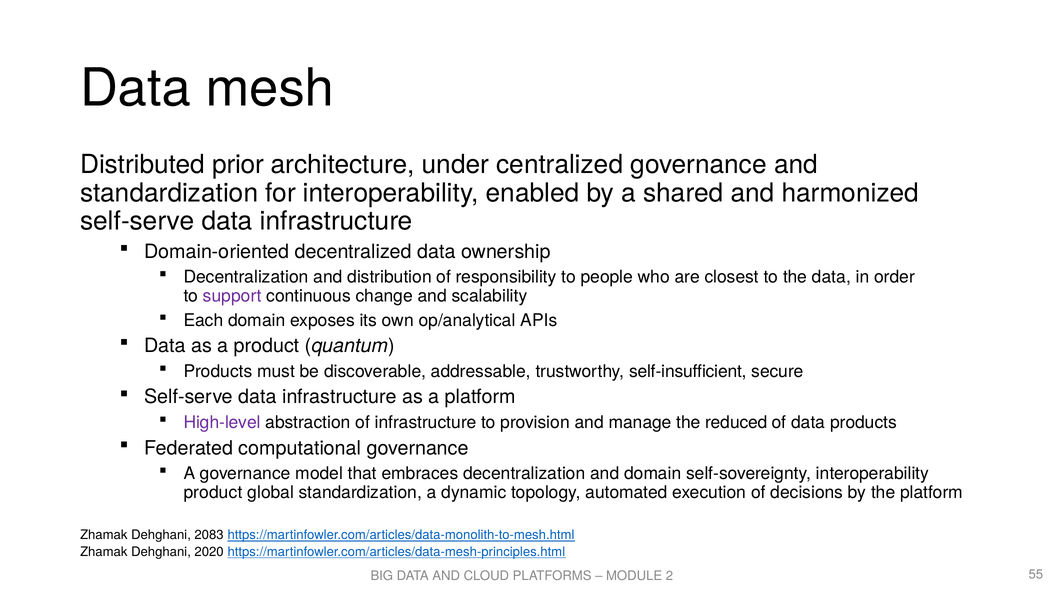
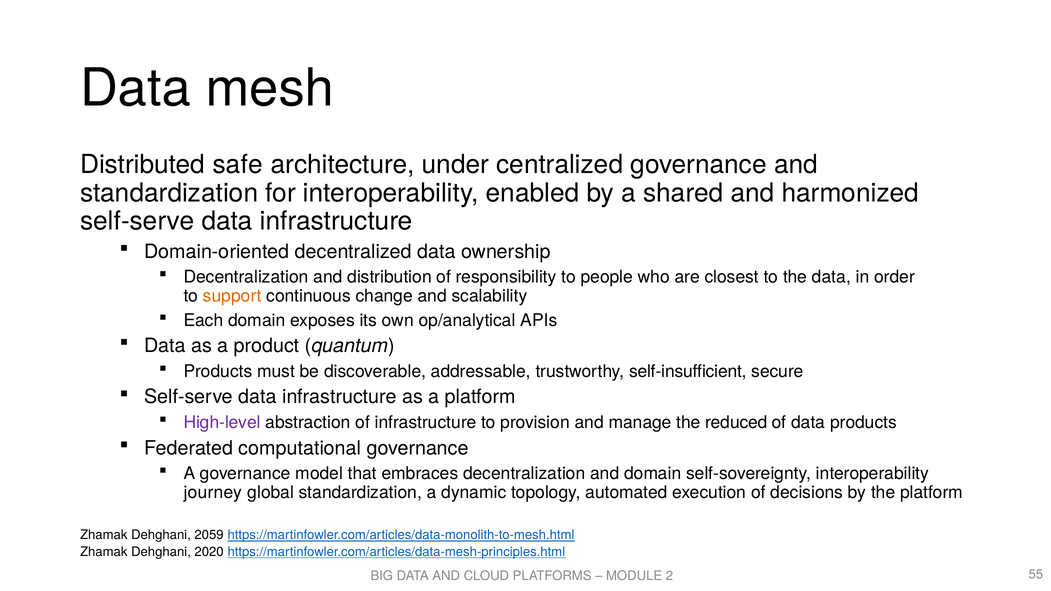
prior: prior -> safe (238, 165)
support colour: purple -> orange (232, 296)
product: product -> journey (213, 493)
2083: 2083 -> 2059 (209, 535)
